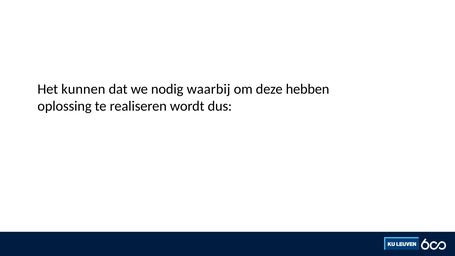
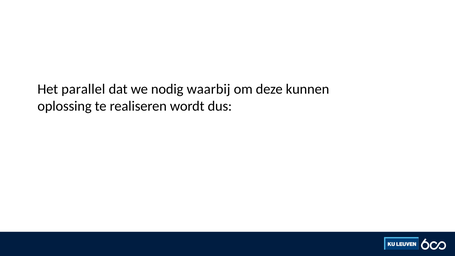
kunnen: kunnen -> parallel (83, 89)
hebben: hebben -> kunnen (308, 89)
